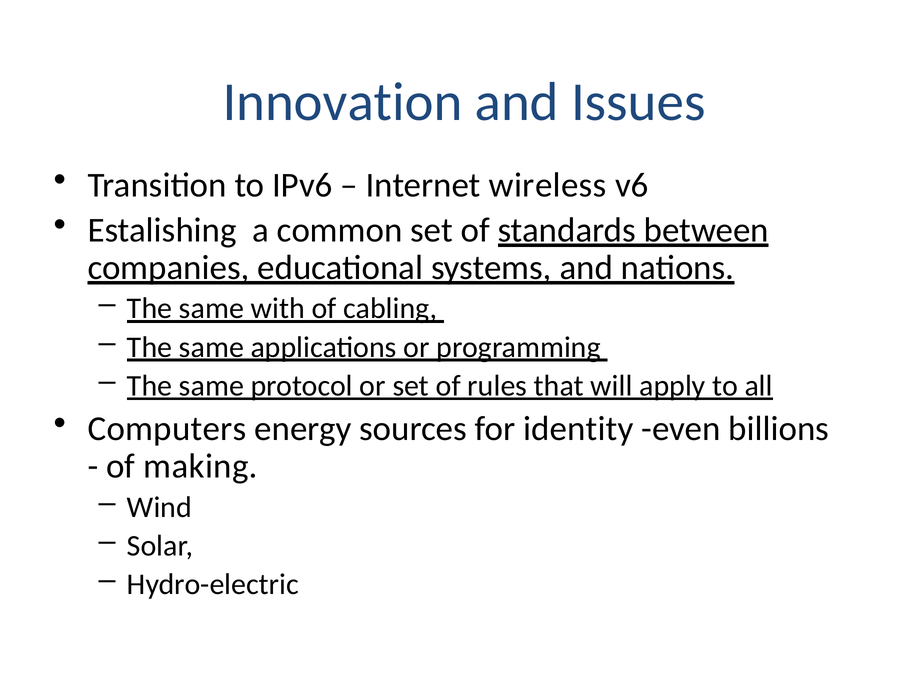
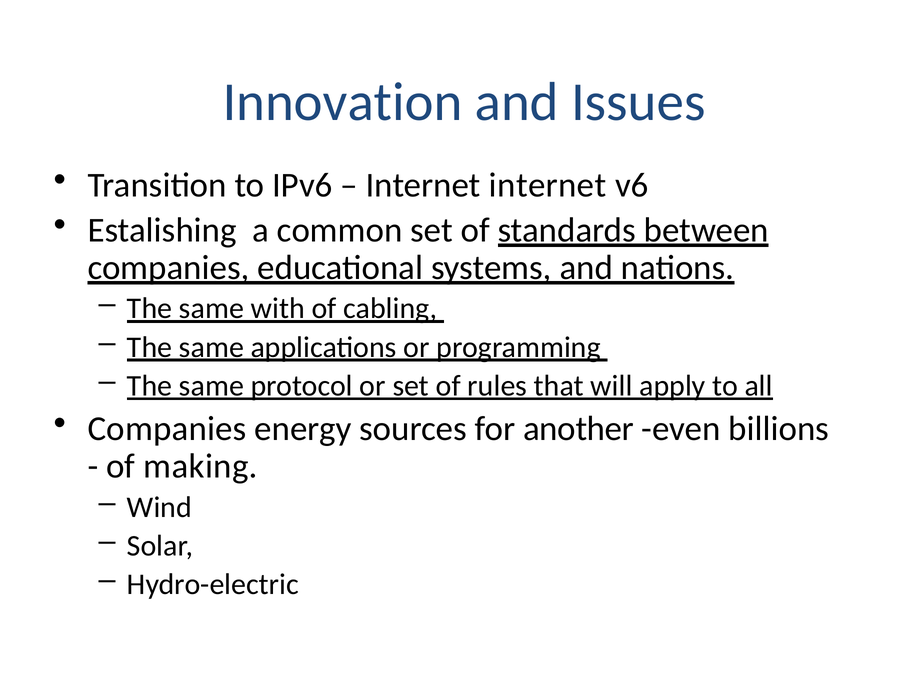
Internet wireless: wireless -> internet (548, 185)
Computers: Computers -> Companies (167, 429)
identity: identity -> another (579, 429)
